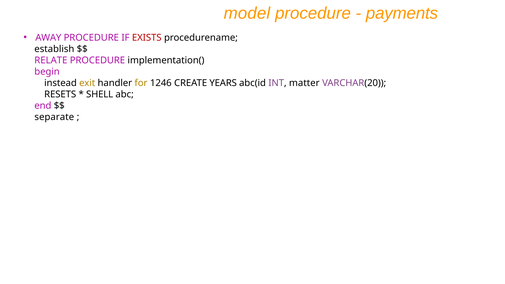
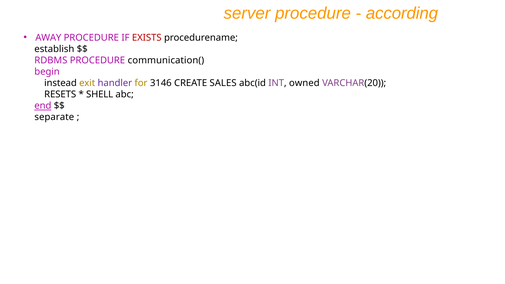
model: model -> server (247, 13)
payments: payments -> according (402, 13)
RELATE: RELATE -> RDBMS (51, 60)
implementation(: implementation( -> communication( (166, 60)
handler colour: black -> purple (115, 83)
1246: 1246 -> 3146 (161, 83)
YEARS: YEARS -> SALES (223, 83)
matter: matter -> owned (304, 83)
end underline: none -> present (43, 106)
